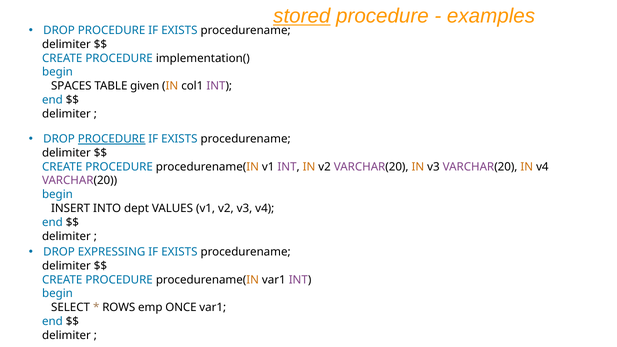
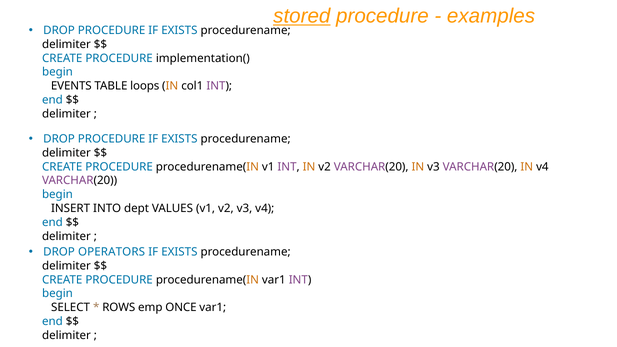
SPACES: SPACES -> EVENTS (71, 86)
given: given -> loops (145, 86)
PROCEDURE underline: present -> none (112, 139)
EXPRESSING: EXPRESSING -> OPERATORS (112, 252)
